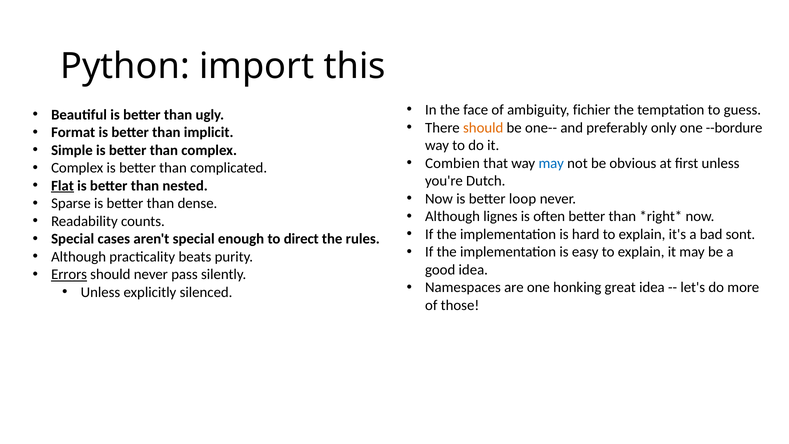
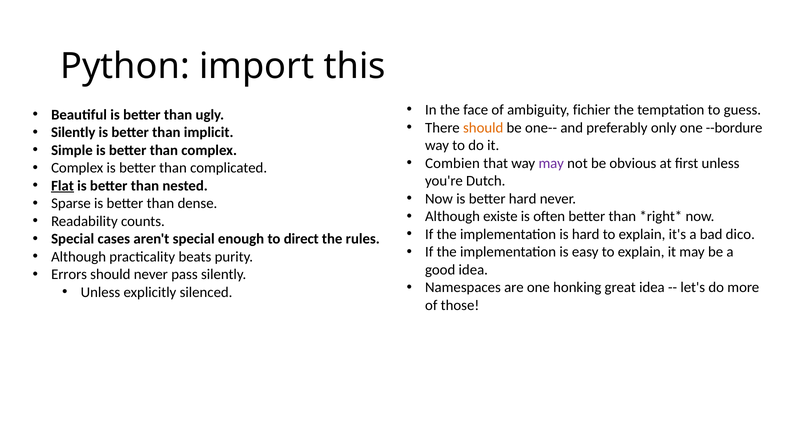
Format: Format -> Silently (73, 132)
may colour: blue -> purple (551, 163)
better loop: loop -> hard (523, 199)
lignes: lignes -> existe (500, 216)
sont: sont -> dico (740, 234)
Errors underline: present -> none (69, 274)
